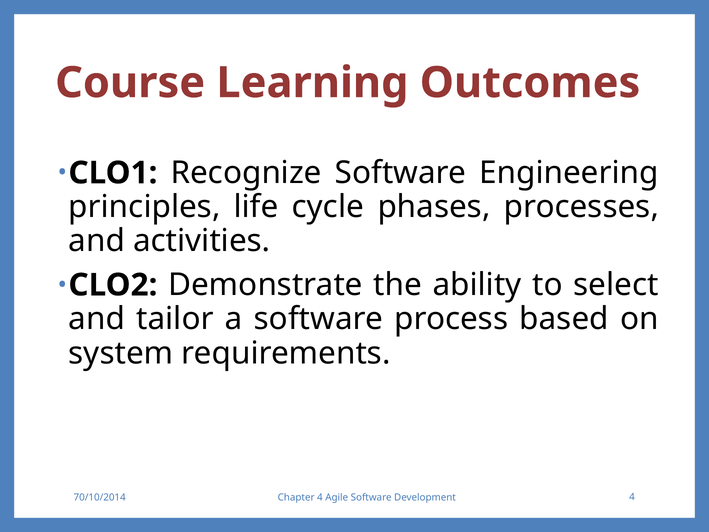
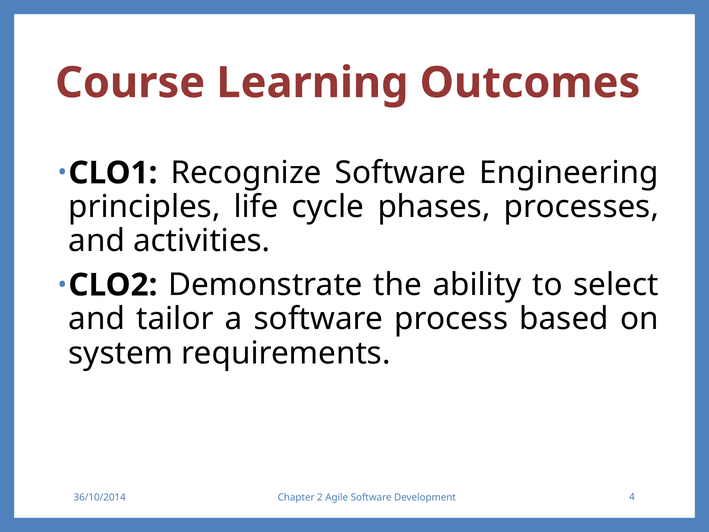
70/10/2014: 70/10/2014 -> 36/10/2014 (100, 497)
Chapter 4: 4 -> 2 (320, 497)
